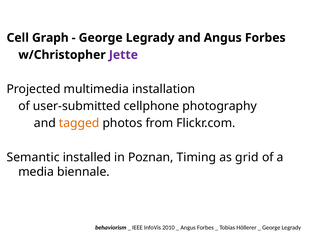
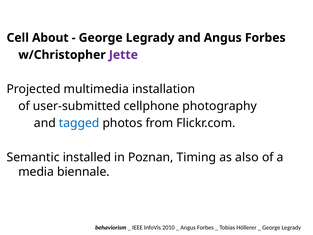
Graph: Graph -> About (50, 38)
tagged colour: orange -> blue (79, 123)
grid: grid -> also (247, 157)
